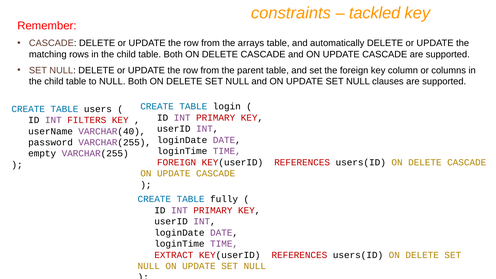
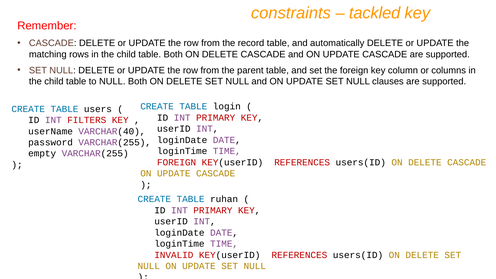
arrays: arrays -> record (251, 43)
fully: fully -> ruhan (224, 199)
EXTRACT: EXTRACT -> INVALID (174, 255)
